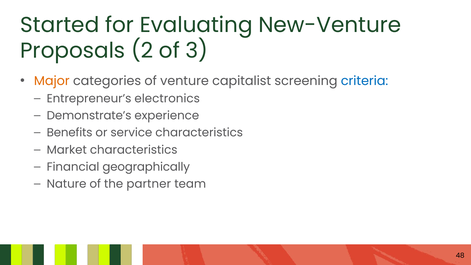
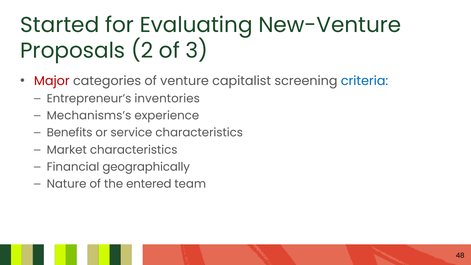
Major colour: orange -> red (52, 81)
electronics: electronics -> inventories (167, 99)
Demonstrate’s: Demonstrate’s -> Mechanisms’s (89, 116)
partner: partner -> entered (149, 184)
